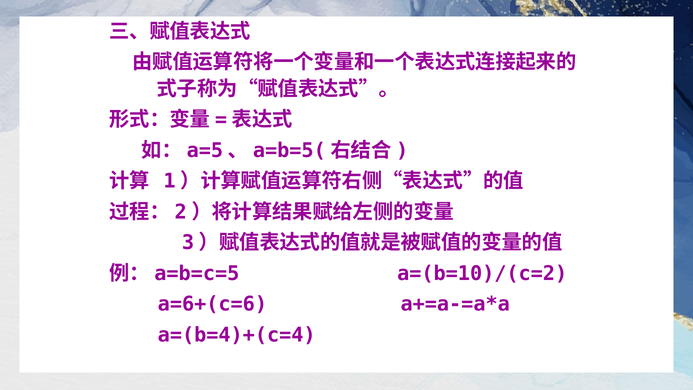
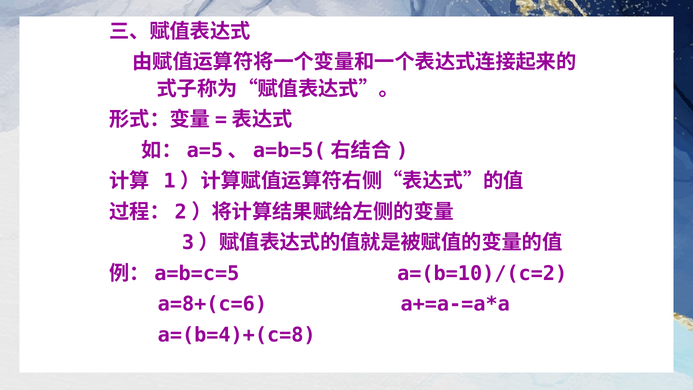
a=6+(c=6: a=6+(c=6 -> a=8+(c=6 (212, 304)
a=(b=4)+(c=4: a=(b=4)+(c=4 -> a=(b=4)+(c=8 (237, 335)
